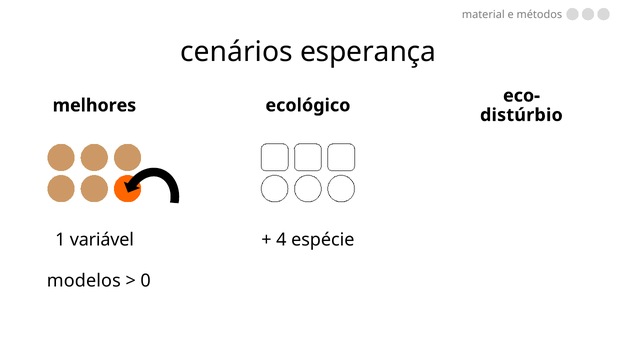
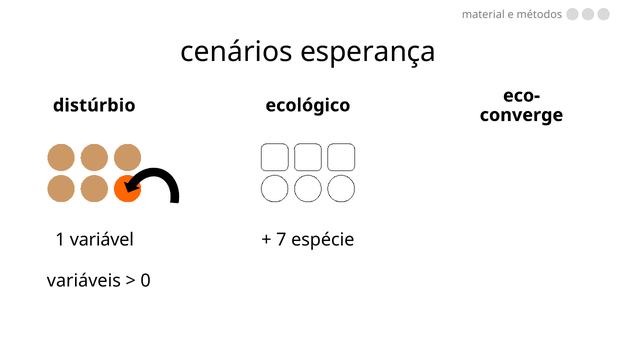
melhores: melhores -> distúrbio (94, 105)
distúrbio: distúrbio -> converge (521, 115)
4: 4 -> 7 (281, 240)
modelos: modelos -> variáveis (84, 281)
